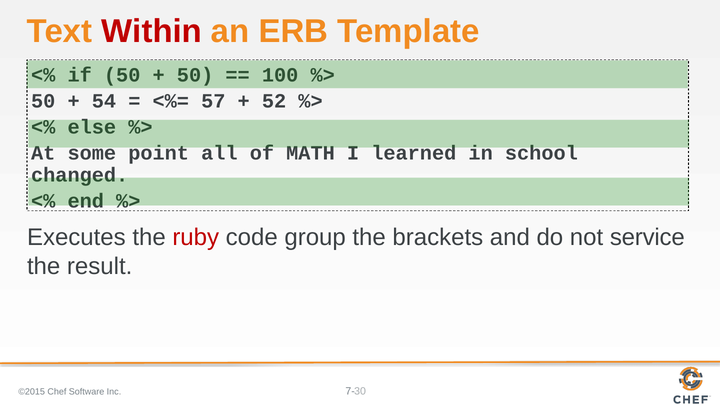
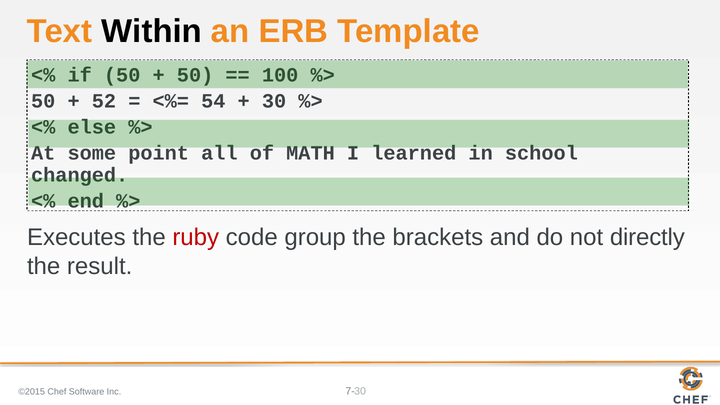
Within colour: red -> black (152, 31)
54: 54 -> 52 (104, 101)
57: 57 -> 54 (213, 101)
52: 52 -> 30 (274, 101)
service: service -> directly (647, 238)
